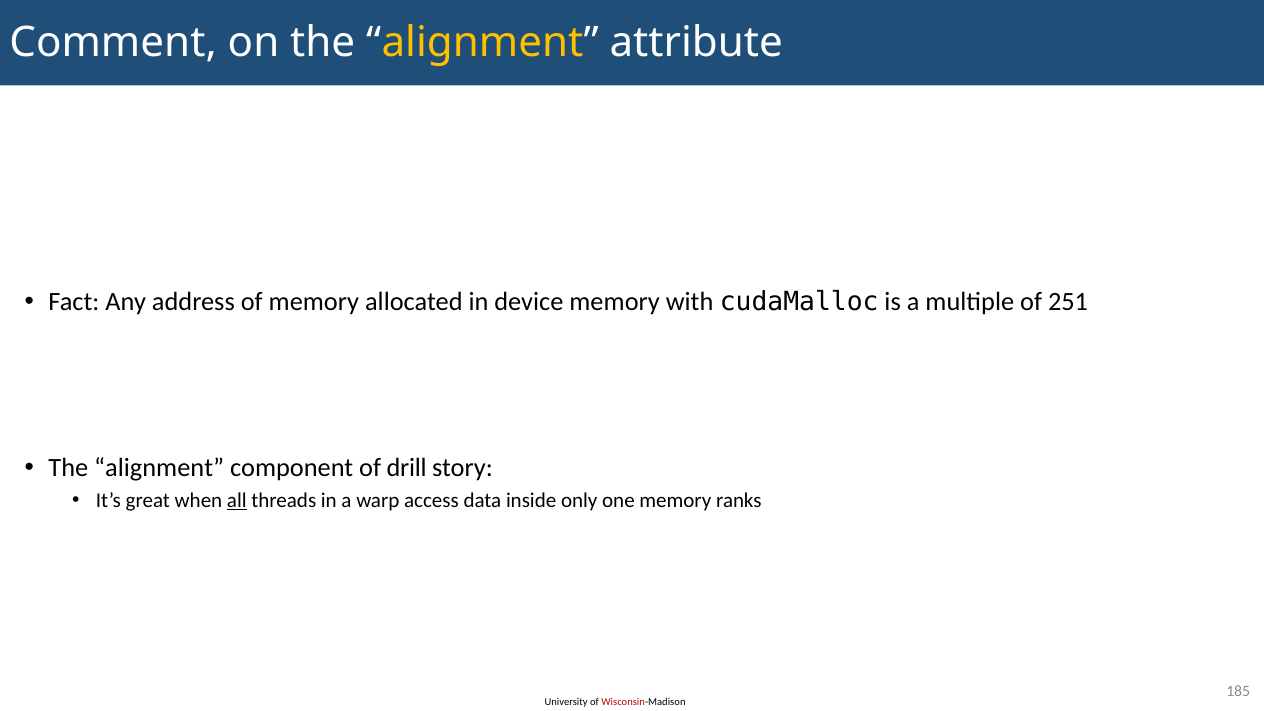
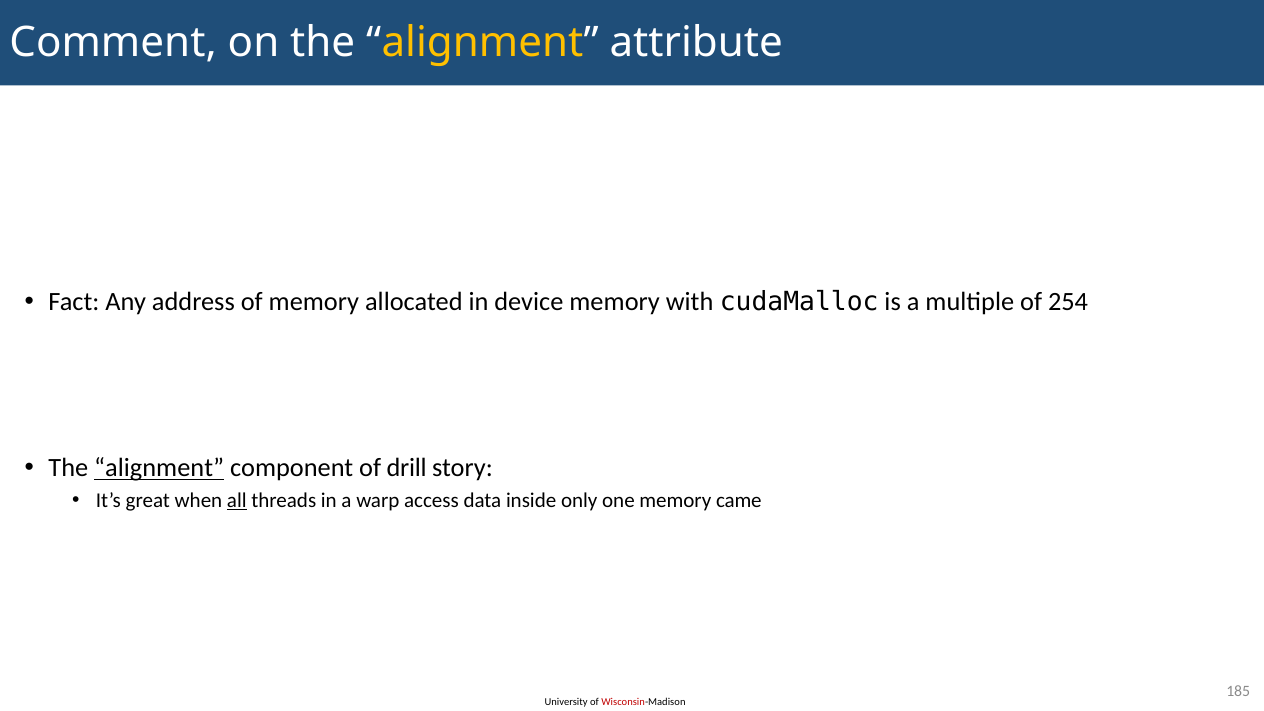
251: 251 -> 254 (1068, 302)
alignment underline: none -> present (159, 468)
ranks: ranks -> came (739, 500)
